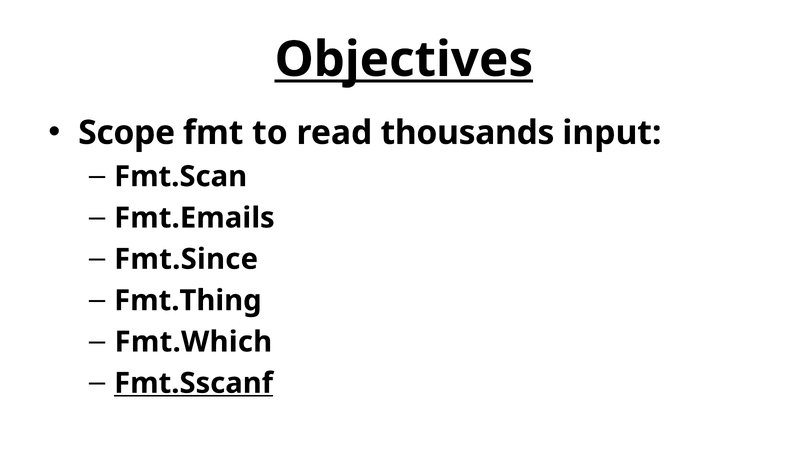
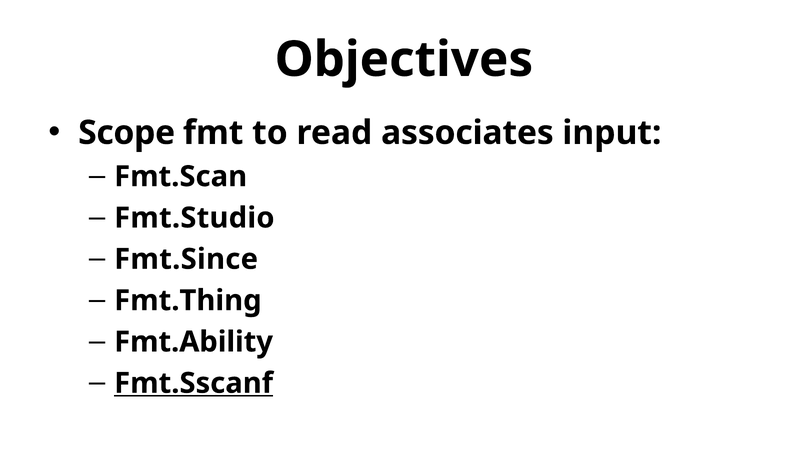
Objectives underline: present -> none (404, 60)
thousands: thousands -> associates (467, 133)
Fmt.Emails: Fmt.Emails -> Fmt.Studio (194, 218)
Fmt.Which: Fmt.Which -> Fmt.Ability (194, 342)
